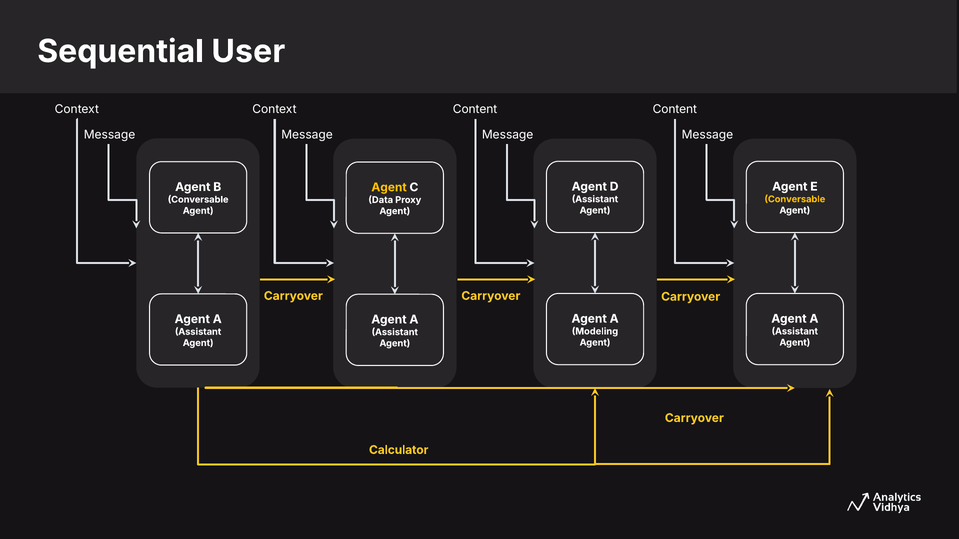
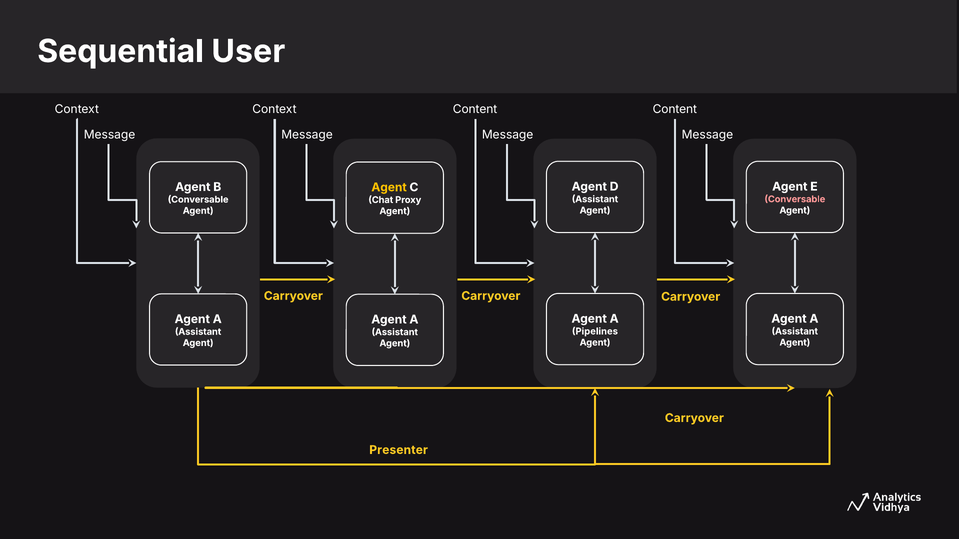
Conversable colour: yellow -> pink (795, 199)
Data: Data -> Chat (381, 200)
Modeling: Modeling -> Pipelines (595, 332)
Calculator: Calculator -> Presenter (399, 450)
